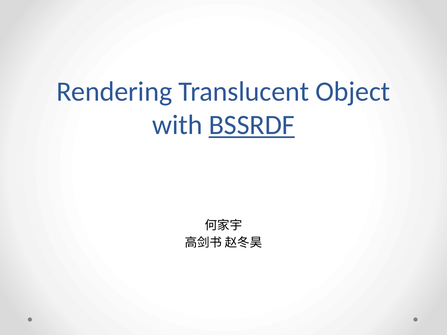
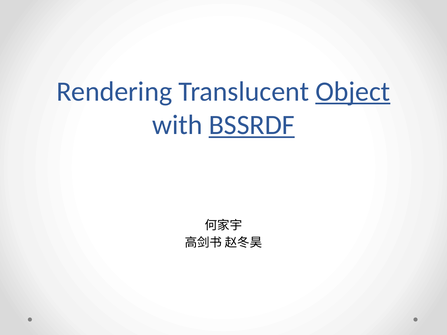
Object underline: none -> present (353, 92)
